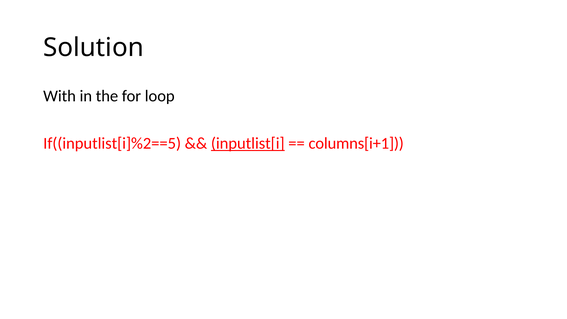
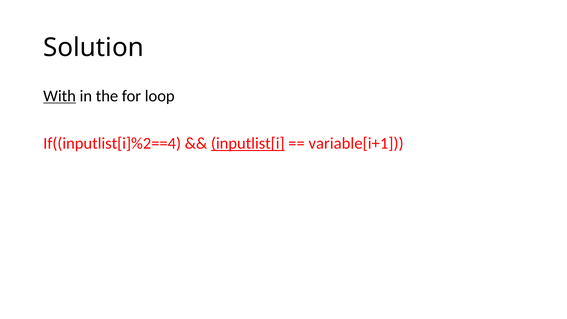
With underline: none -> present (60, 96)
If((inputlist[i]%2==5: If((inputlist[i]%2==5 -> If((inputlist[i]%2==4 (112, 143)
columns[i+1: columns[i+1 -> variable[i+1 (356, 143)
